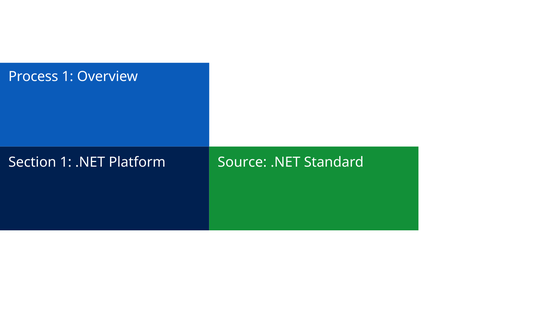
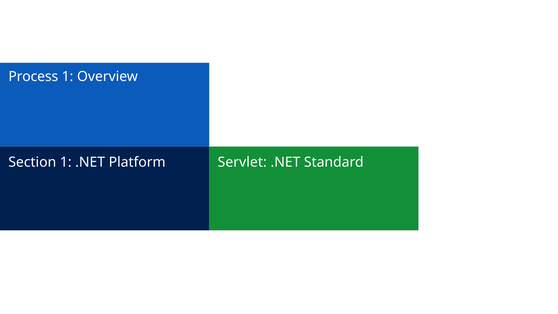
Source: Source -> Servlet (242, 162)
